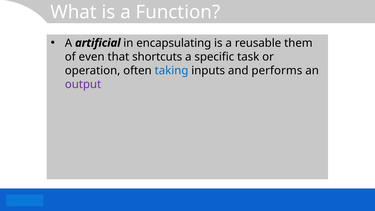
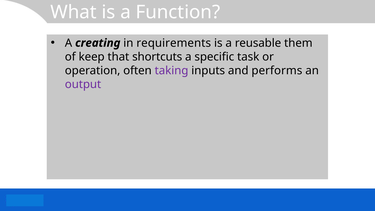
artificial: artificial -> creating (98, 43)
encapsulating: encapsulating -> requirements (174, 43)
even: even -> keep (92, 57)
taking colour: blue -> purple (172, 70)
